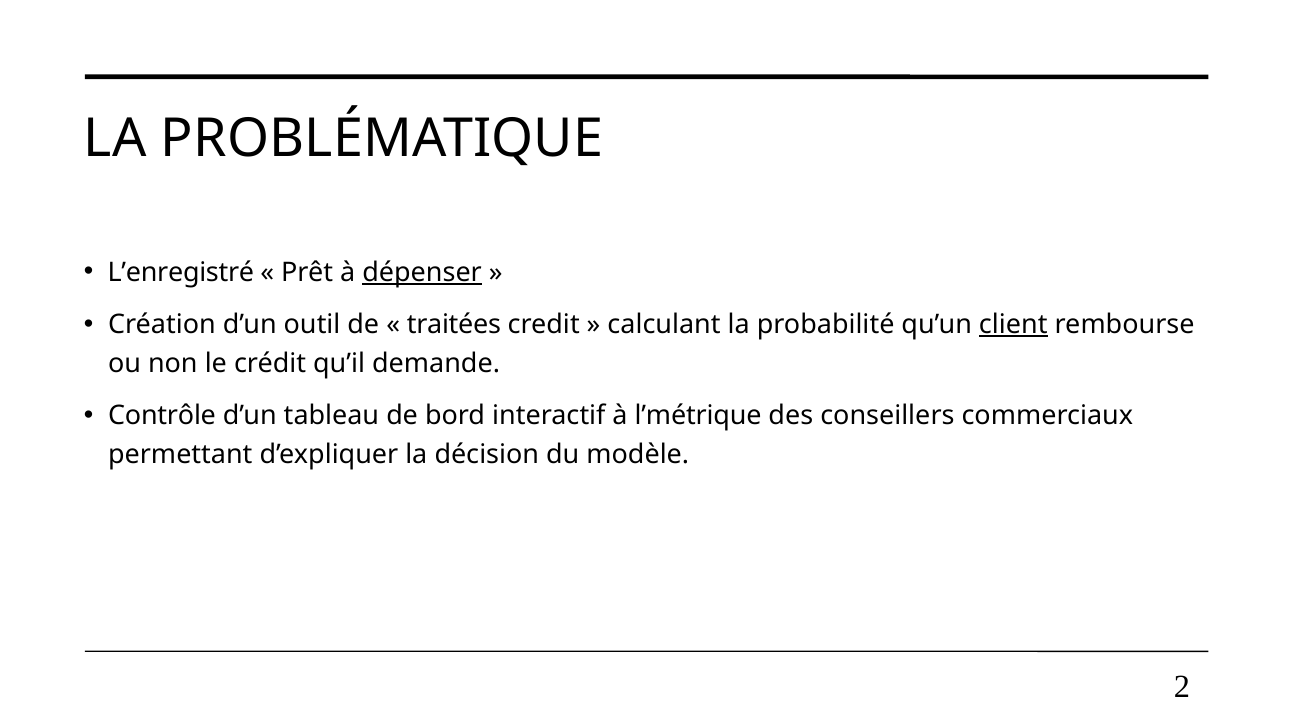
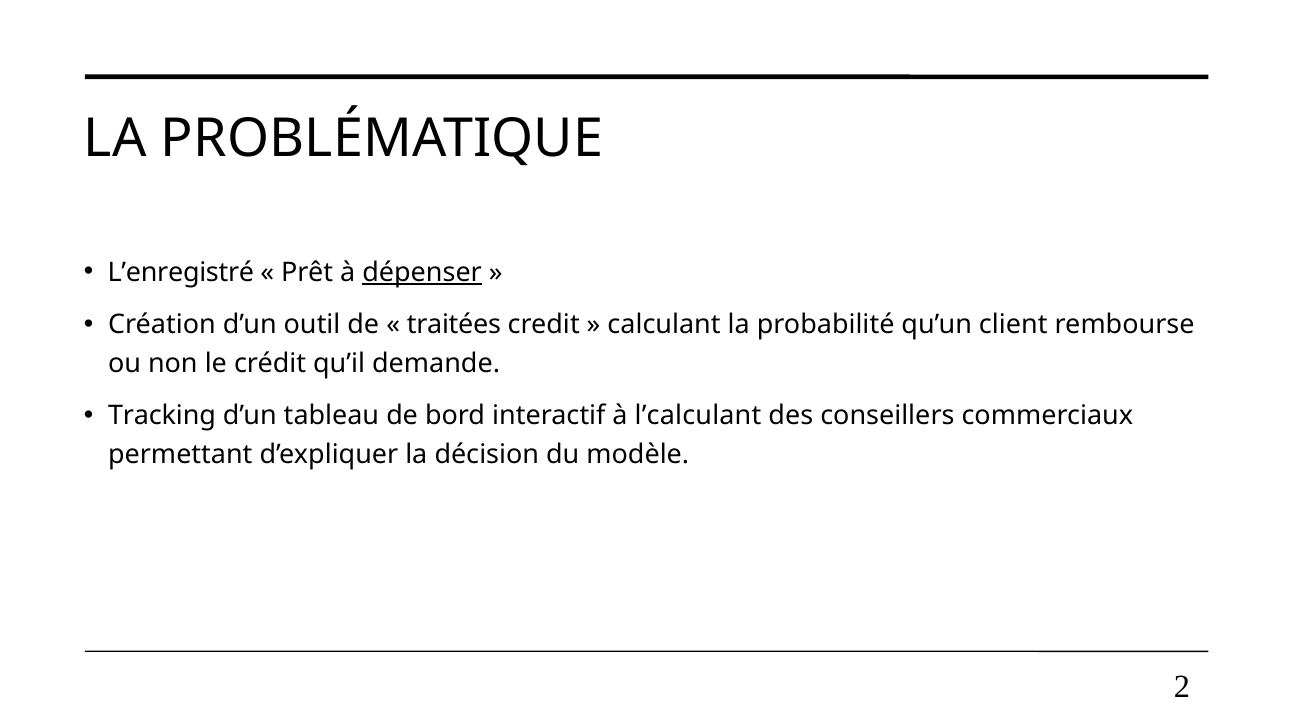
client underline: present -> none (1013, 325)
Contrôle: Contrôle -> Tracking (162, 416)
l’métrique: l’métrique -> l’calculant (698, 416)
